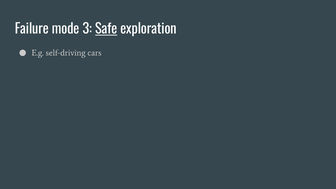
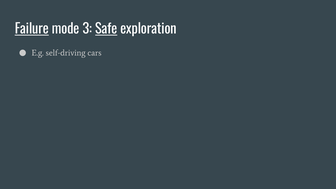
Failure underline: none -> present (32, 29)
